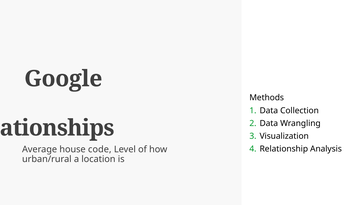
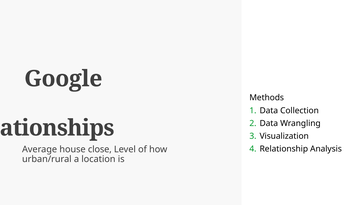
code: code -> close (100, 149)
